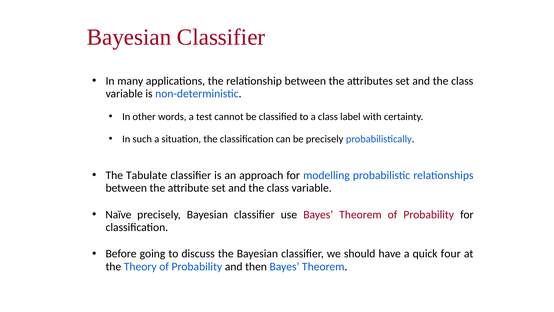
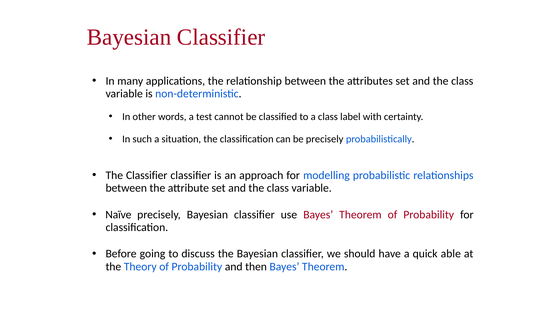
The Tabulate: Tabulate -> Classifier (147, 175)
four: four -> able (451, 254)
